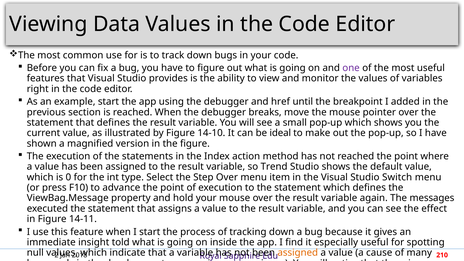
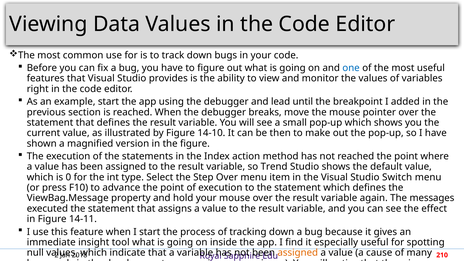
one colour: purple -> blue (351, 68)
href: href -> lead (281, 102)
ideal: ideal -> then (280, 133)
told: told -> tool (121, 242)
